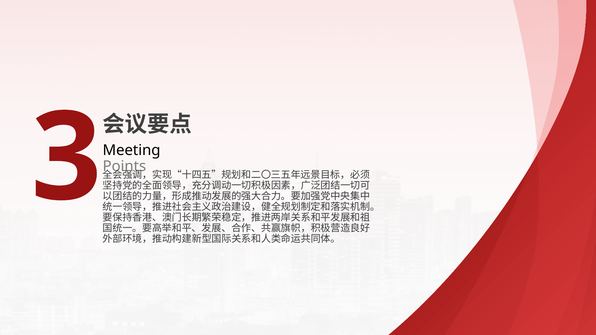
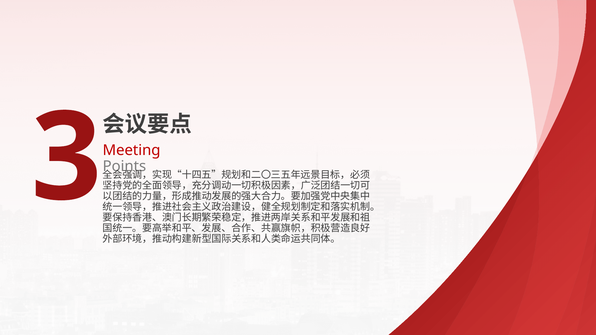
Meeting colour: black -> red (132, 150)
